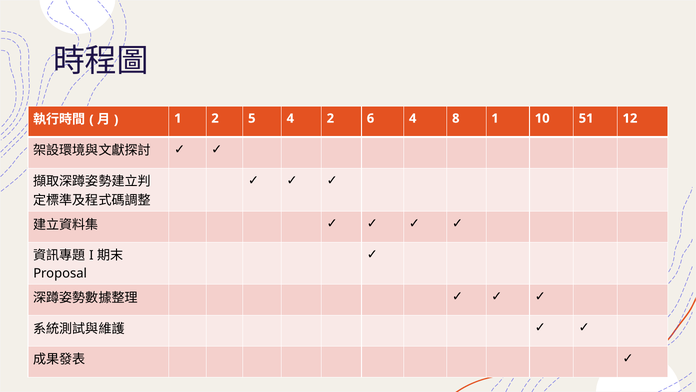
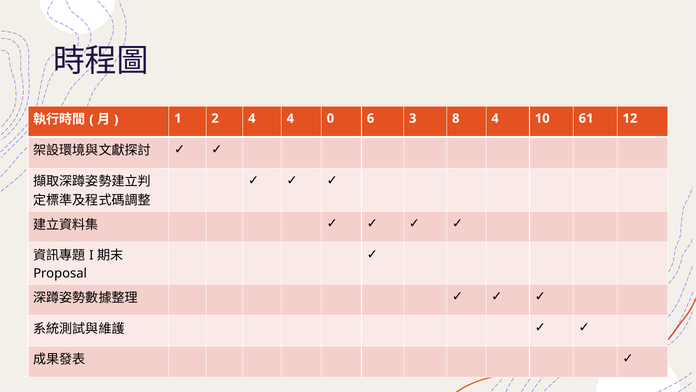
2 5: 5 -> 4 (252, 118)
4 2: 2 -> 0 (330, 118)
6 4: 4 -> 3 (413, 118)
8 1: 1 -> 4 (495, 118)
51: 51 -> 61 (586, 118)
